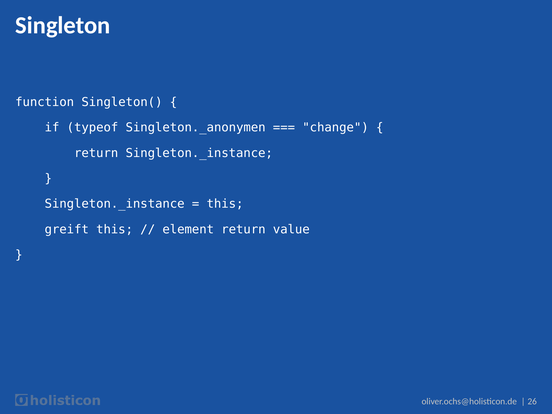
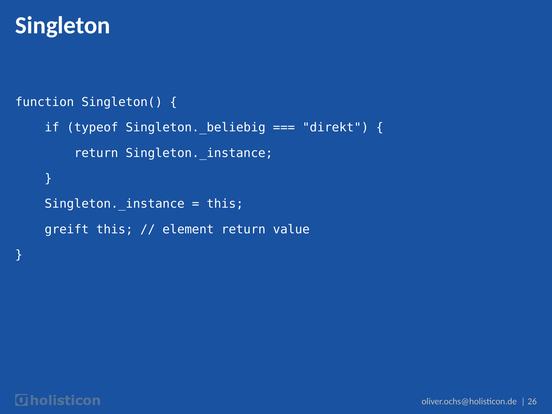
Singleton._anonymen: Singleton._anonymen -> Singleton._beliebig (196, 128)
change: change -> direkt (336, 128)
